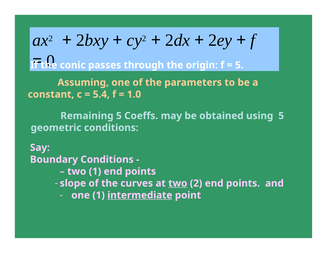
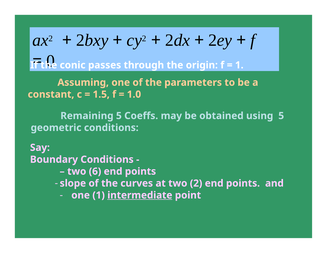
5: 5 -> 1 (239, 65)
5.4: 5.4 -> 1.5 (101, 94)
two 1: 1 -> 6 (95, 171)
two underline: present -> none (178, 183)
